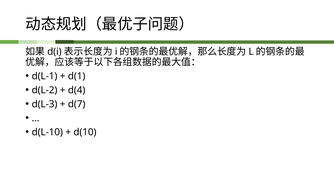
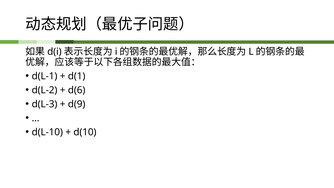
d(4: d(4 -> d(6 (77, 90)
d(7: d(7 -> d(9 (77, 104)
